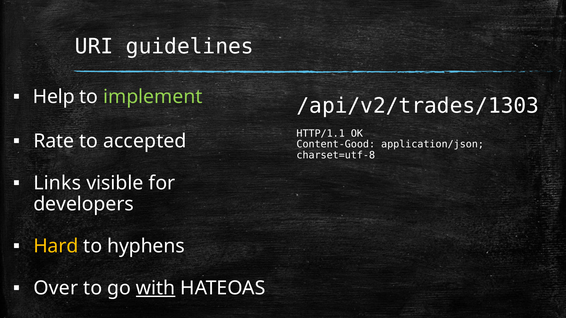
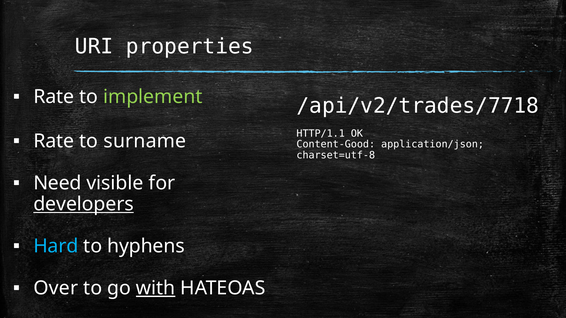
guidelines: guidelines -> properties (190, 46)
Help: Help -> Rate (54, 97)
/api/v2/trades/1303: /api/v2/trades/1303 -> /api/v2/trades/7718 (418, 106)
accepted: accepted -> surname (145, 141)
Links: Links -> Need (57, 183)
developers underline: none -> present (84, 204)
Hard colour: yellow -> light blue (56, 246)
